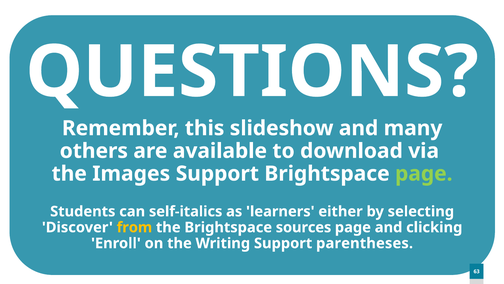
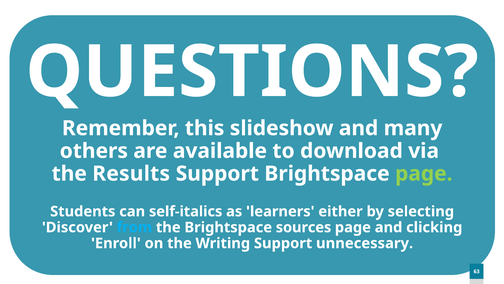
Images: Images -> Results (131, 173)
from colour: yellow -> light blue (134, 227)
parentheses: parentheses -> unnecessary (365, 243)
